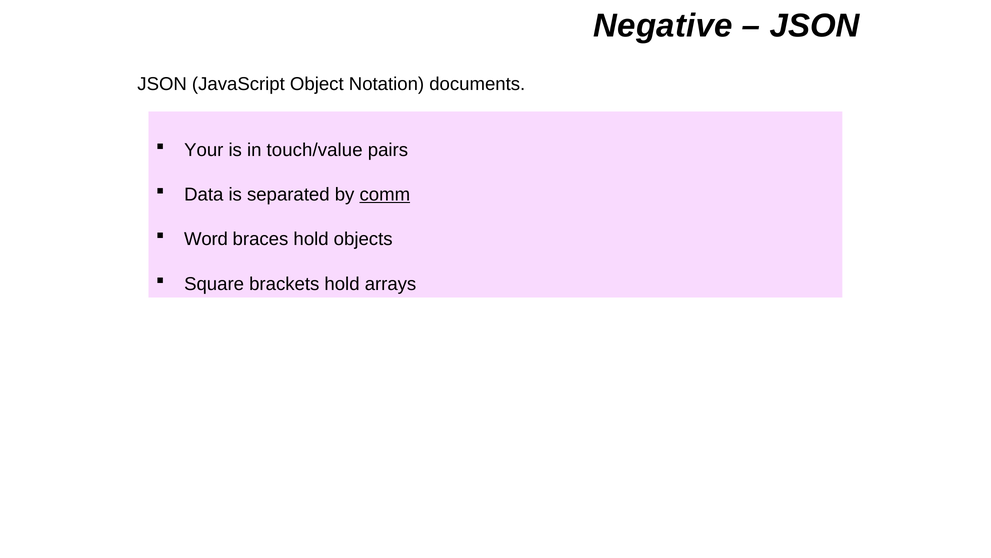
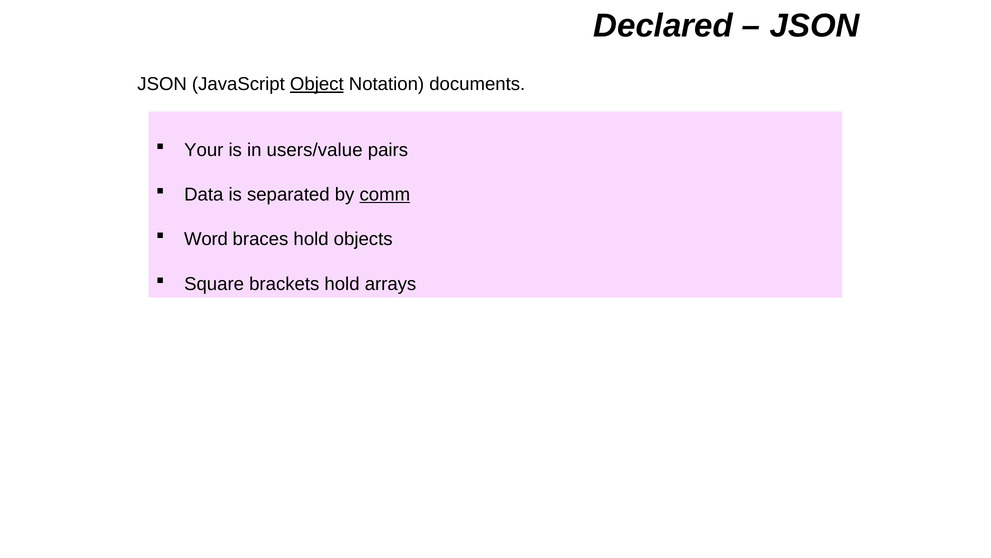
Negative: Negative -> Declared (663, 26)
Object underline: none -> present (317, 84)
touch/value: touch/value -> users/value (315, 150)
